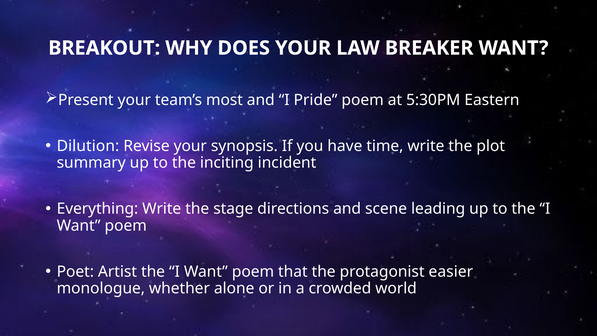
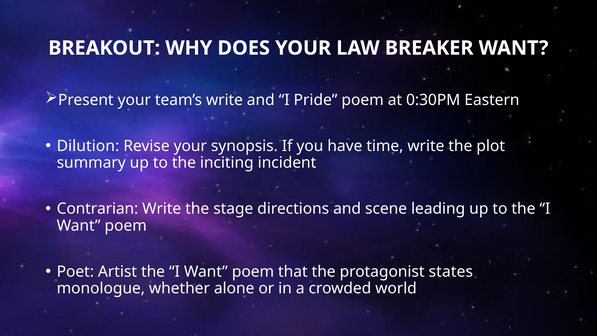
team’s most: most -> write (224, 100)
5:30PM: 5:30PM -> 0:30PM (433, 100)
Everything: Everything -> Contrarian (97, 209)
easier: easier -> states (451, 272)
